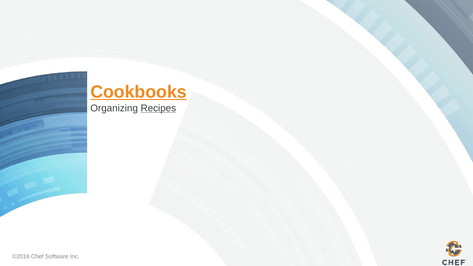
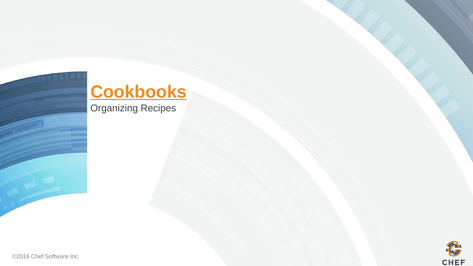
Recipes underline: present -> none (158, 108)
